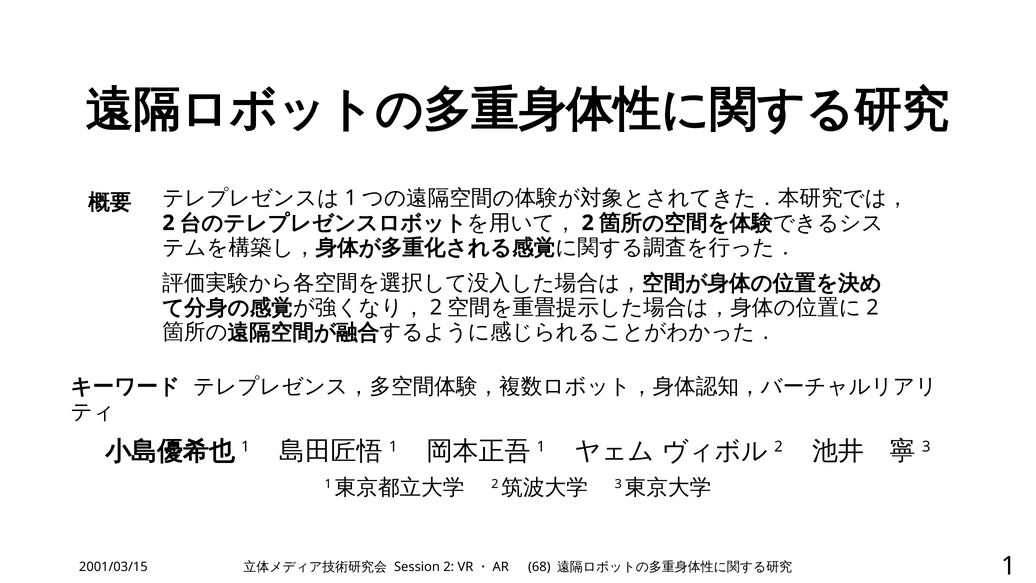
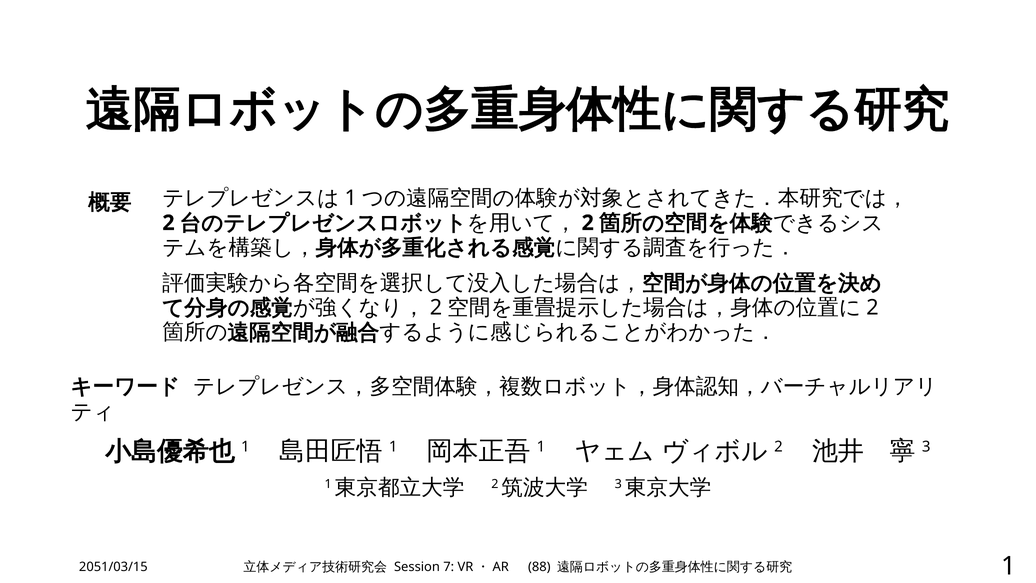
Session 2: 2 -> 7 (449, 567)
68: 68 -> 88 (539, 567)
2001/03/15: 2001/03/15 -> 2051/03/15 (113, 567)
